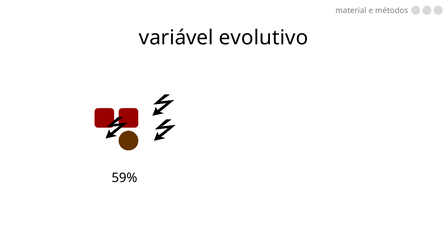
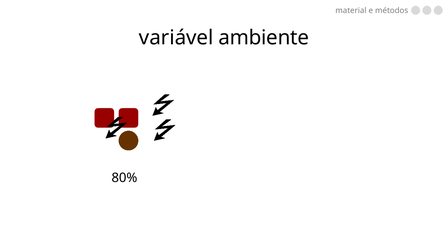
evolutivo: evolutivo -> ambiente (264, 38)
59%: 59% -> 80% (124, 178)
